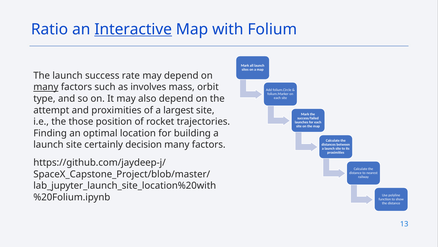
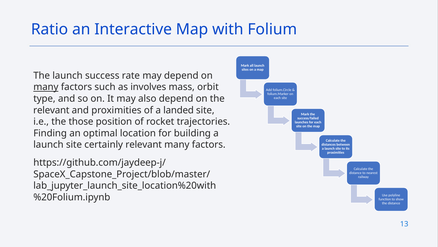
Interactive underline: present -> none (133, 29)
attempt: attempt -> relevant (51, 110)
largest: largest -> landed (179, 110)
certainly decision: decision -> relevant (144, 144)
